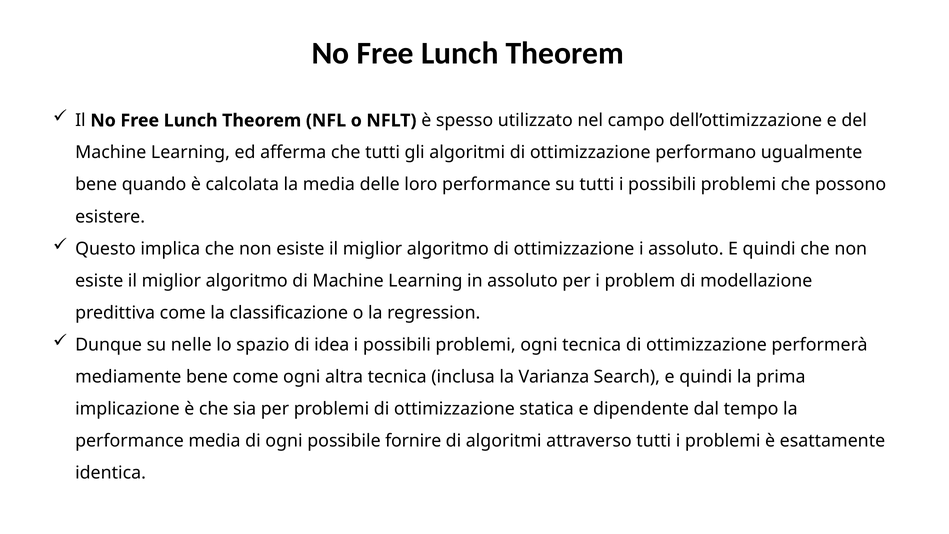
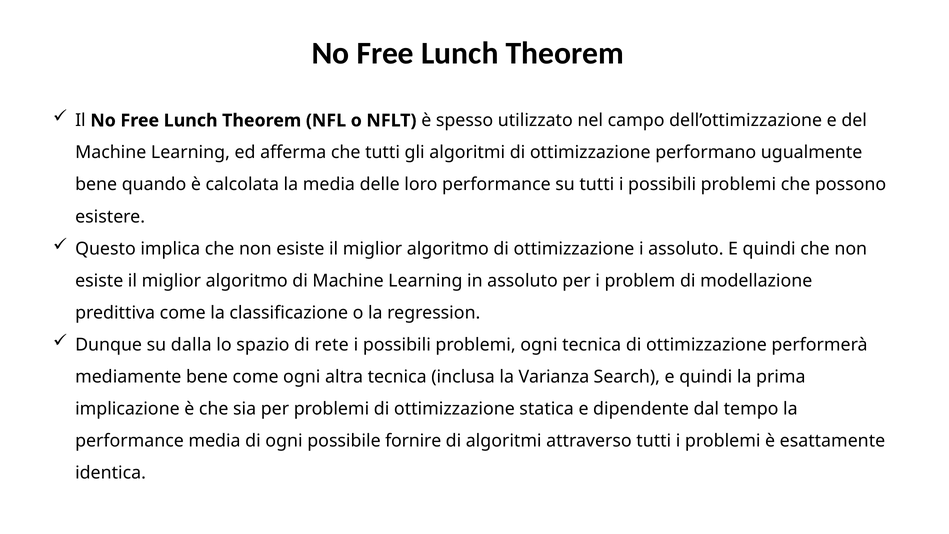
nelle: nelle -> dalla (191, 345)
idea: idea -> rete (332, 345)
